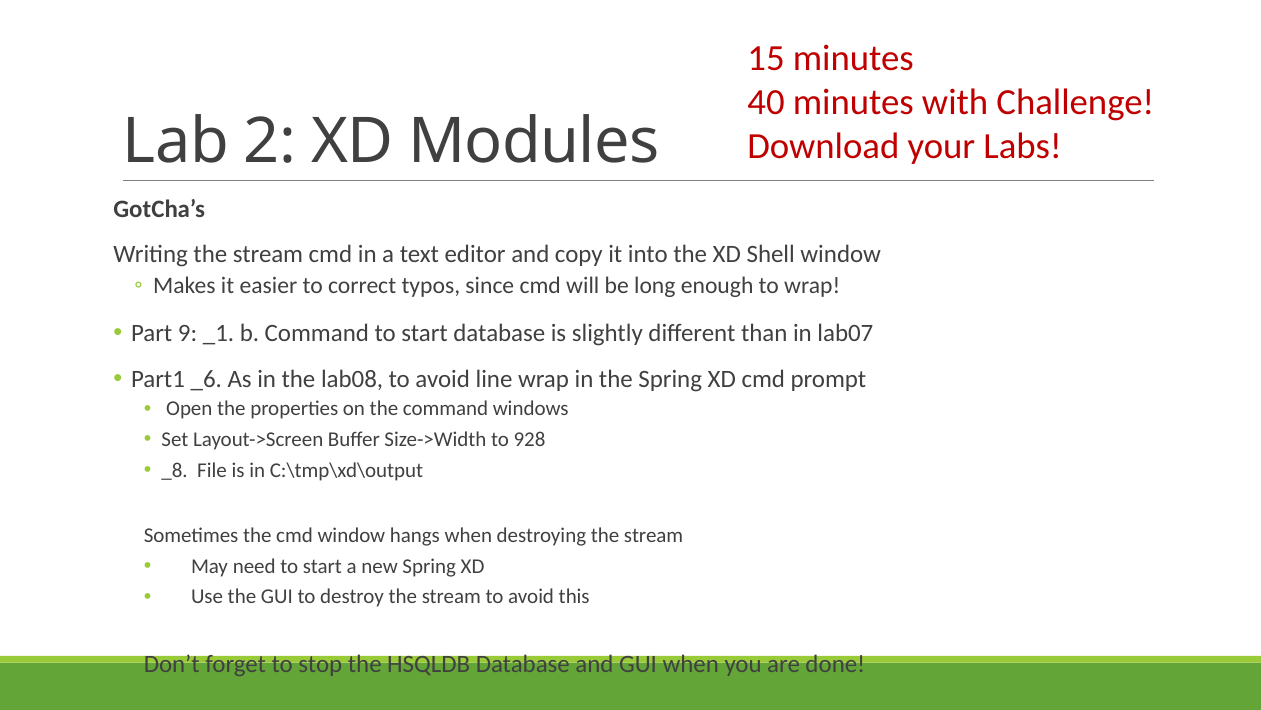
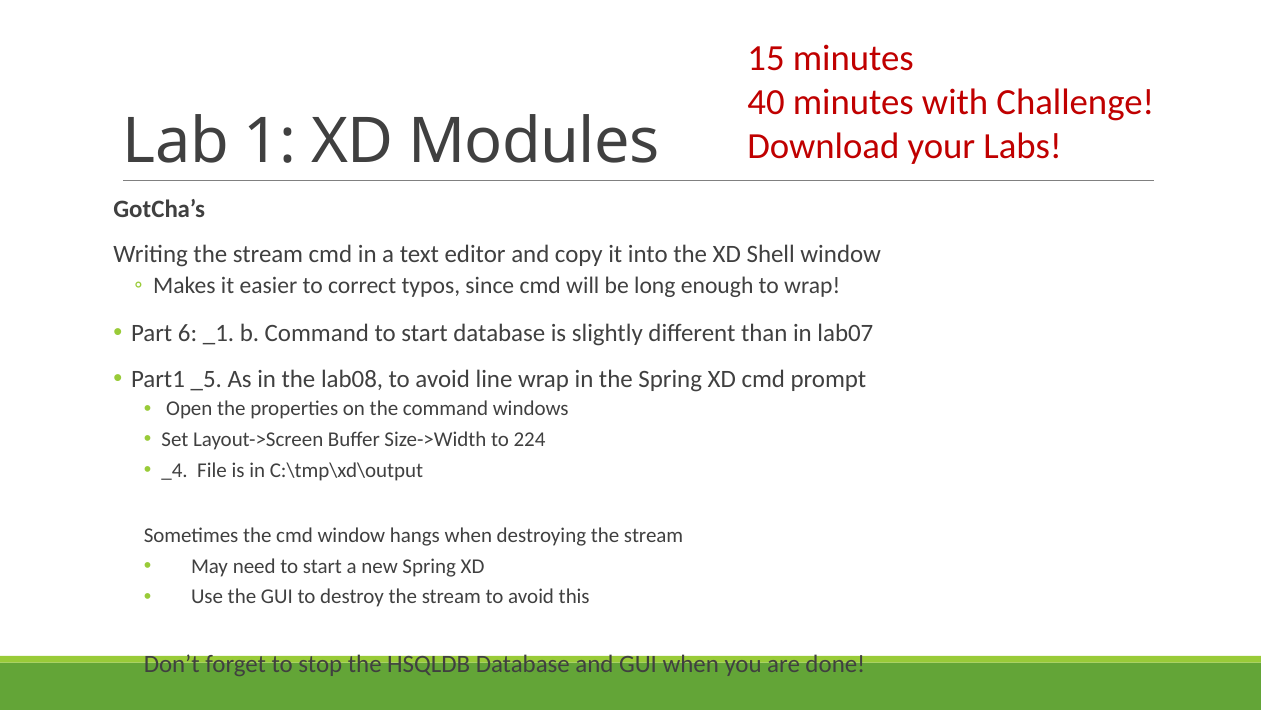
2: 2 -> 1 (270, 141)
9: 9 -> 6 (188, 333)
_6: _6 -> _5 (206, 378)
928: 928 -> 224 (530, 439)
_8: _8 -> _4 (175, 470)
